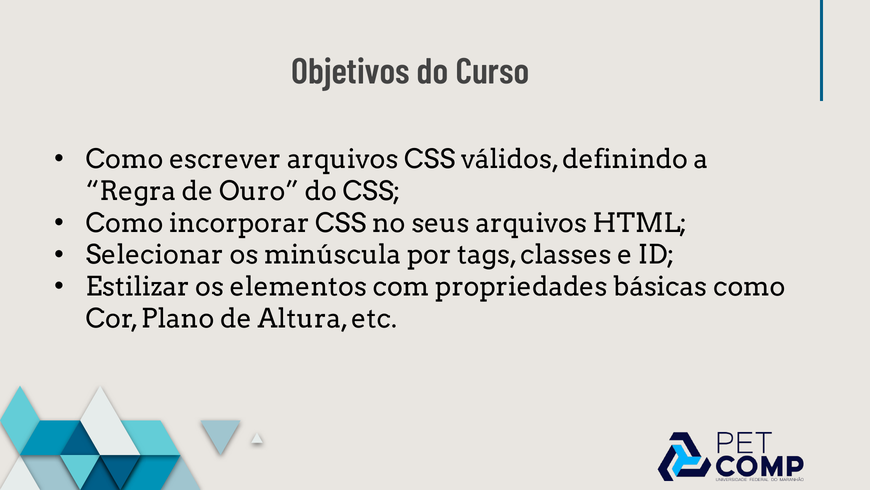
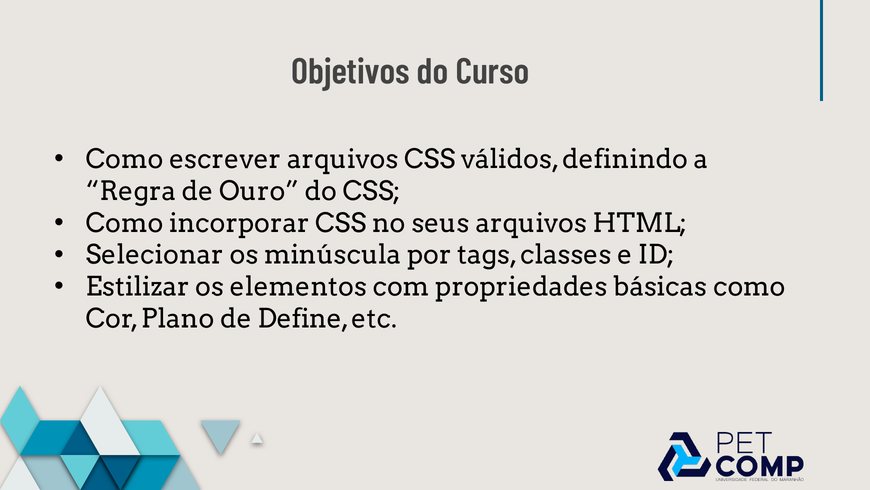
Altura: Altura -> Define (303, 319)
